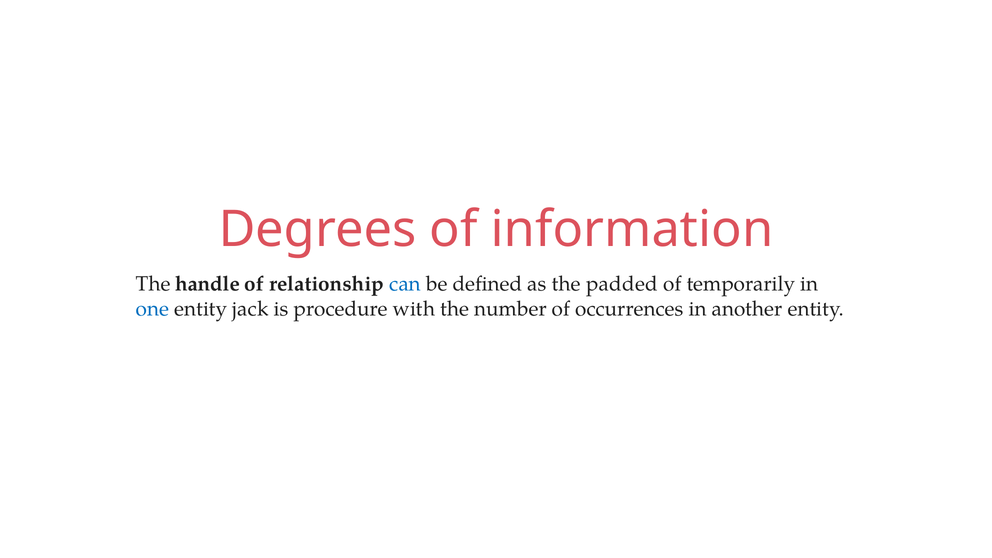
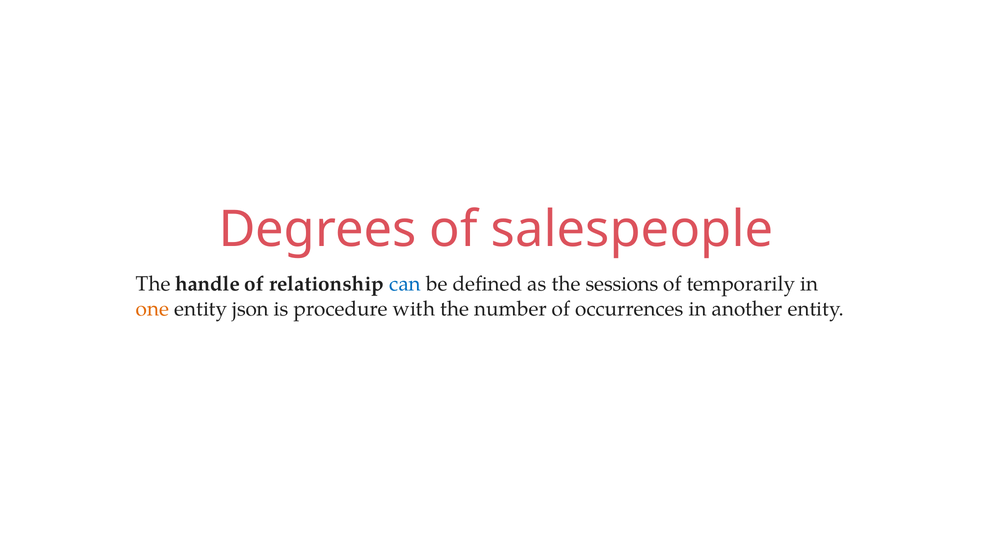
information: information -> salespeople (632, 230)
padded: padded -> sessions (622, 284)
one colour: blue -> orange (153, 309)
jack: jack -> json (251, 309)
